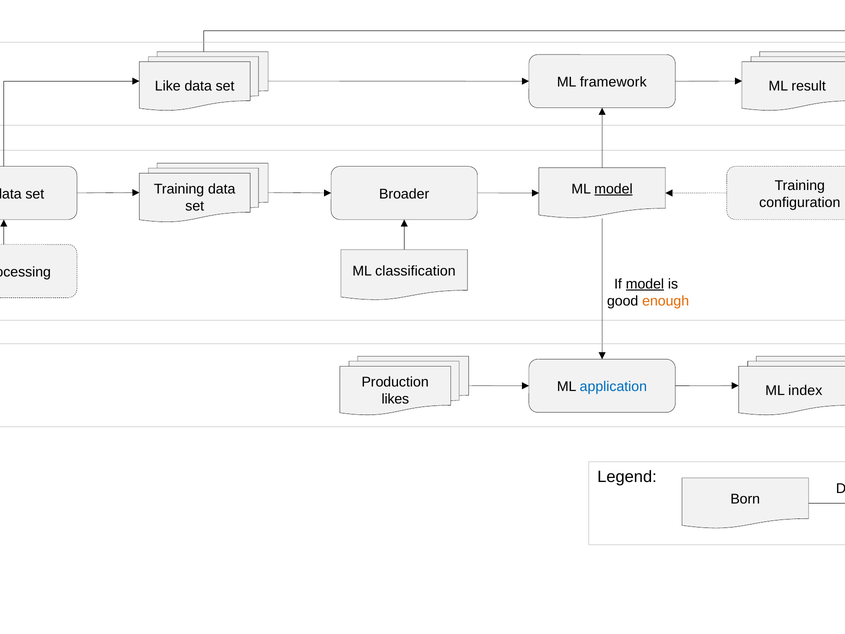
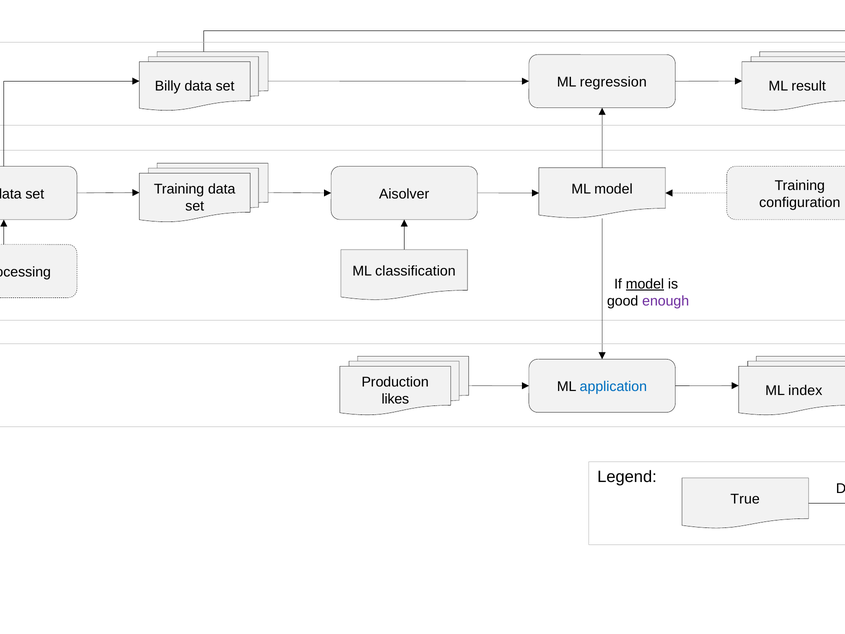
framework: framework -> regression (613, 82)
Like: Like -> Billy (168, 86)
model underline: present -> none (613, 189)
Broader: Broader -> Aisolver (404, 194)
enough colour: orange -> purple (666, 301)
Born: Born -> True (745, 499)
